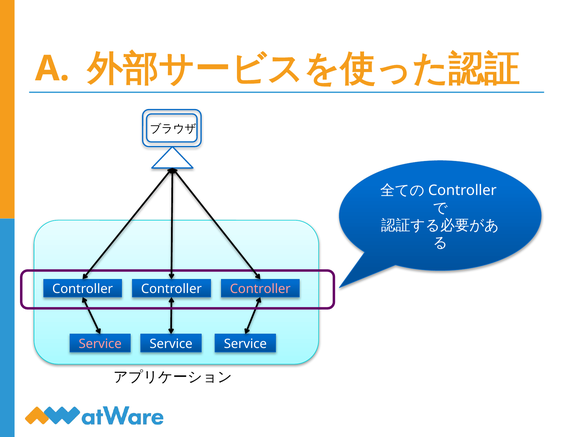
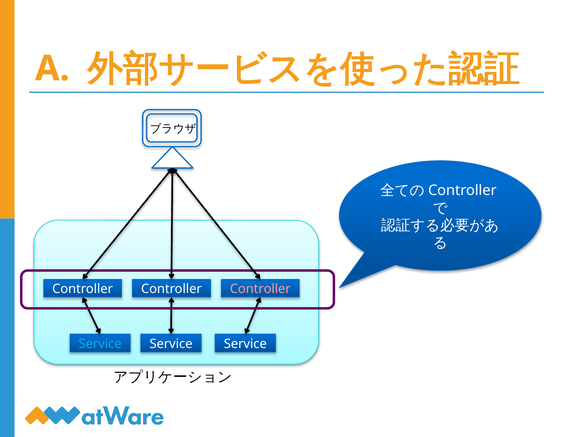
Service colour: pink -> light blue (100, 344)
